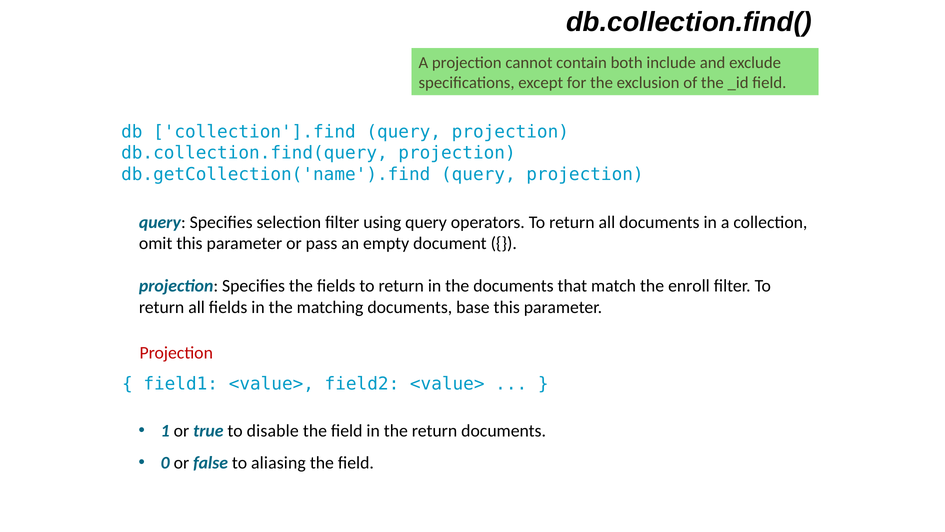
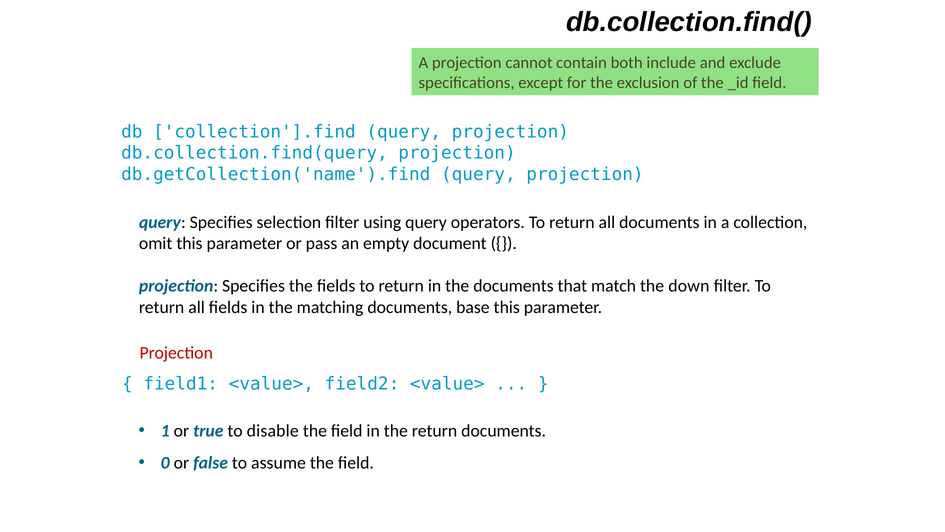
enroll: enroll -> down (689, 286)
aliasing: aliasing -> assume (279, 463)
